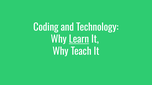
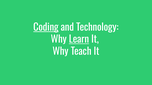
Coding underline: none -> present (46, 27)
